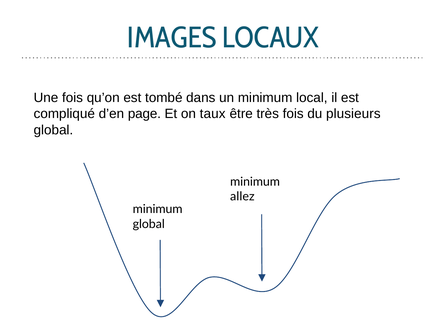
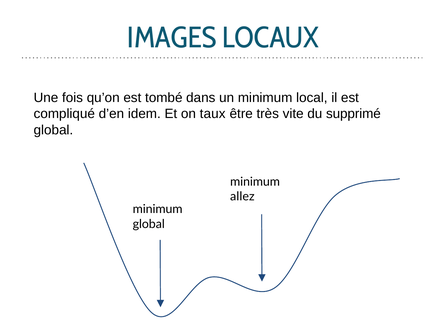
page: page -> idem (144, 114)
très fois: fois -> vite (293, 114)
plusieurs: plusieurs -> supprimé (353, 114)
